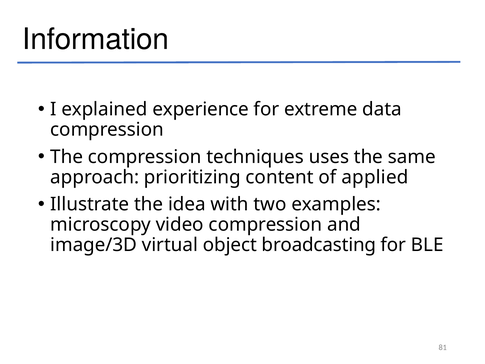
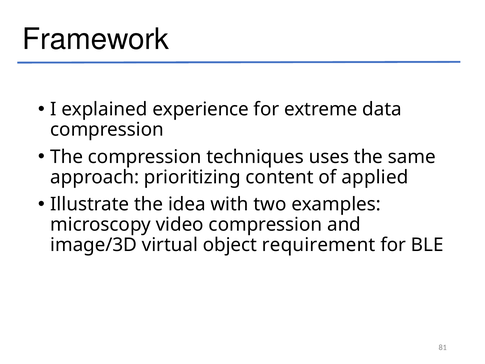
Information: Information -> Framework (96, 39)
broadcasting: broadcasting -> requirement (319, 245)
